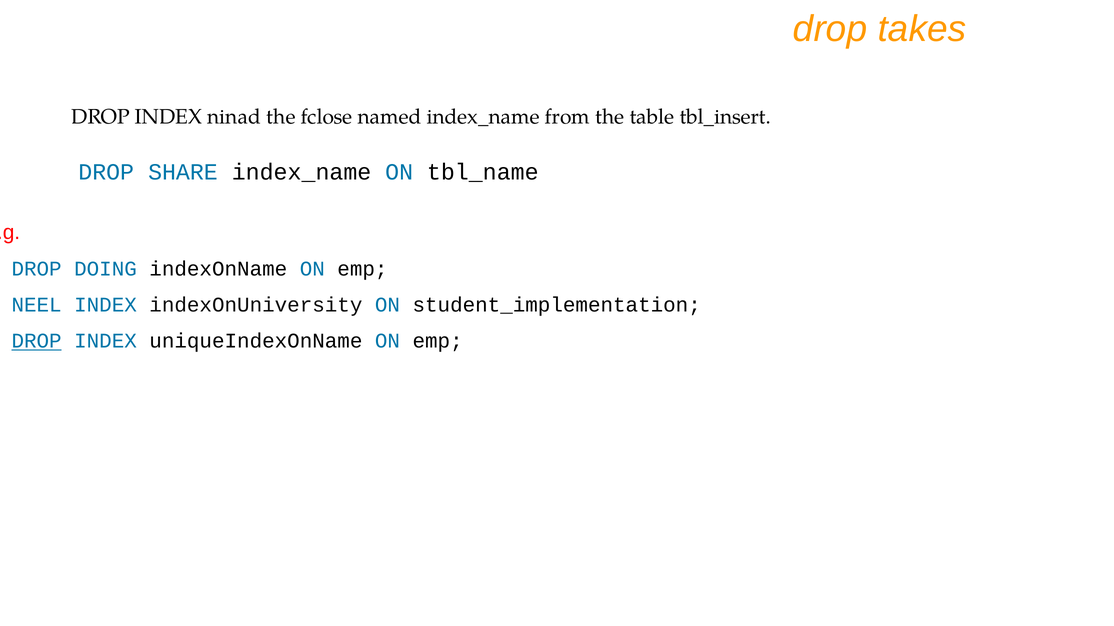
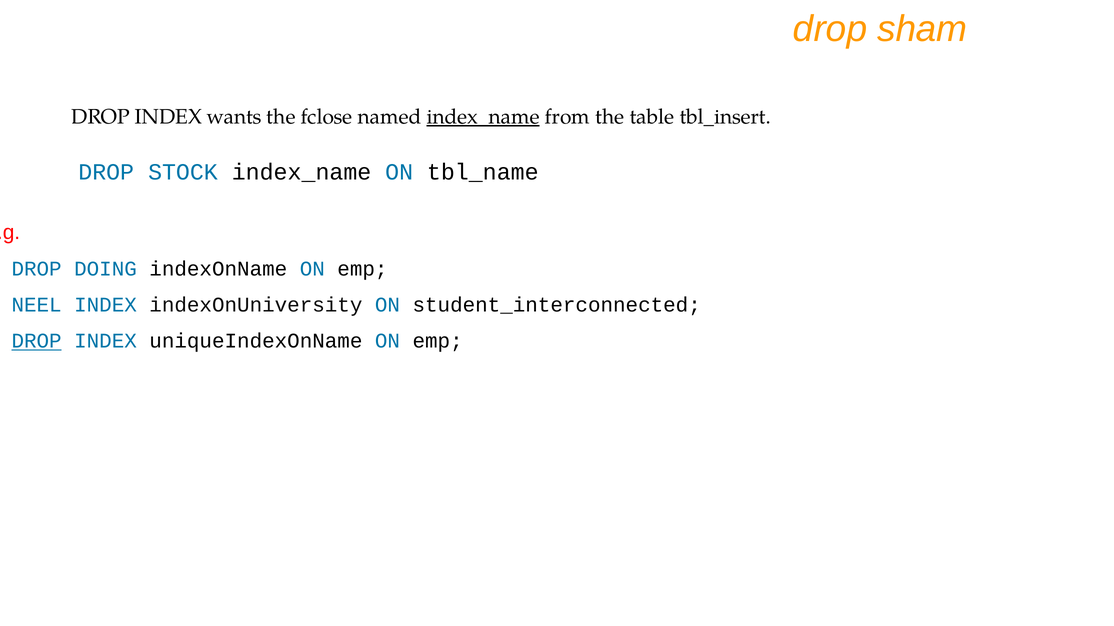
takes: takes -> sham (922, 29)
ninad: ninad -> wants (234, 117)
index_name underline: none -> present (483, 117)
SHARE: SHARE -> STOCK (183, 172)
student_implementation: student_implementation -> student_interconnected (557, 305)
